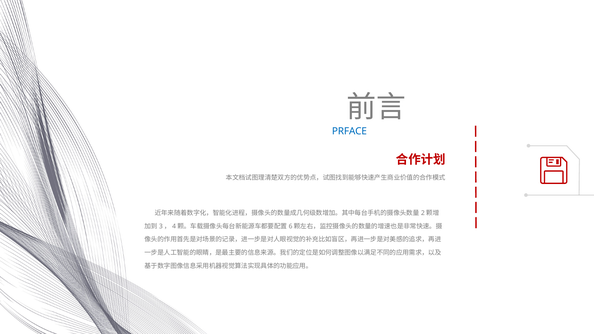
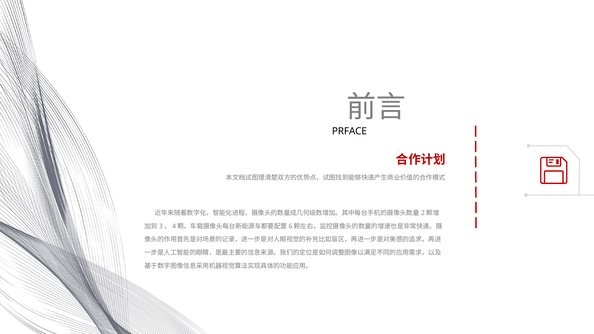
PRFACE colour: blue -> black (349, 131)
